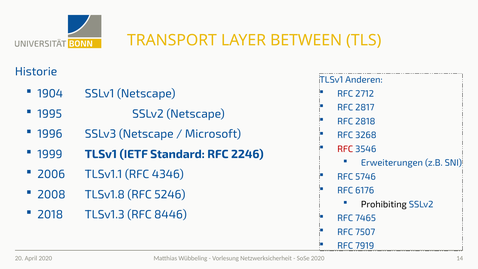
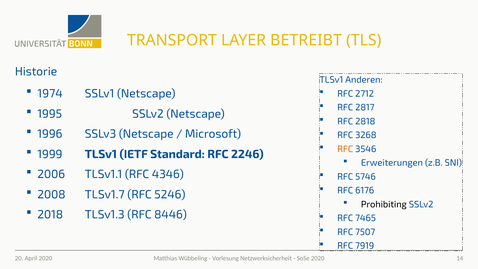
BETWEEN: BETWEEN -> BETREIBT (306, 40)
1904: 1904 -> 1974 (50, 94)
RFC colour: red -> orange (345, 149)
TLSv1.8: TLSv1.8 -> TLSv1.7 (105, 194)
